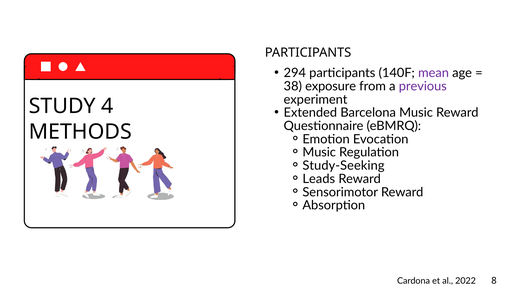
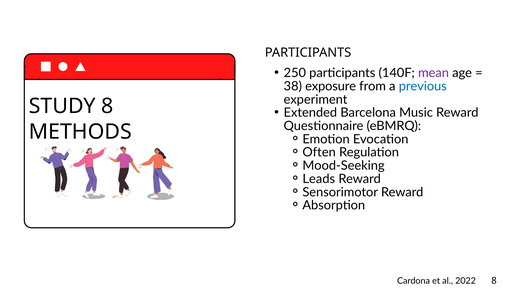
294: 294 -> 250 (295, 73)
previous colour: purple -> blue (423, 86)
STUDY 4: 4 -> 8 (107, 106)
Music: Music -> Often (319, 153)
Study-Seeking: Study-Seeking -> Mood-Seeking (344, 166)
